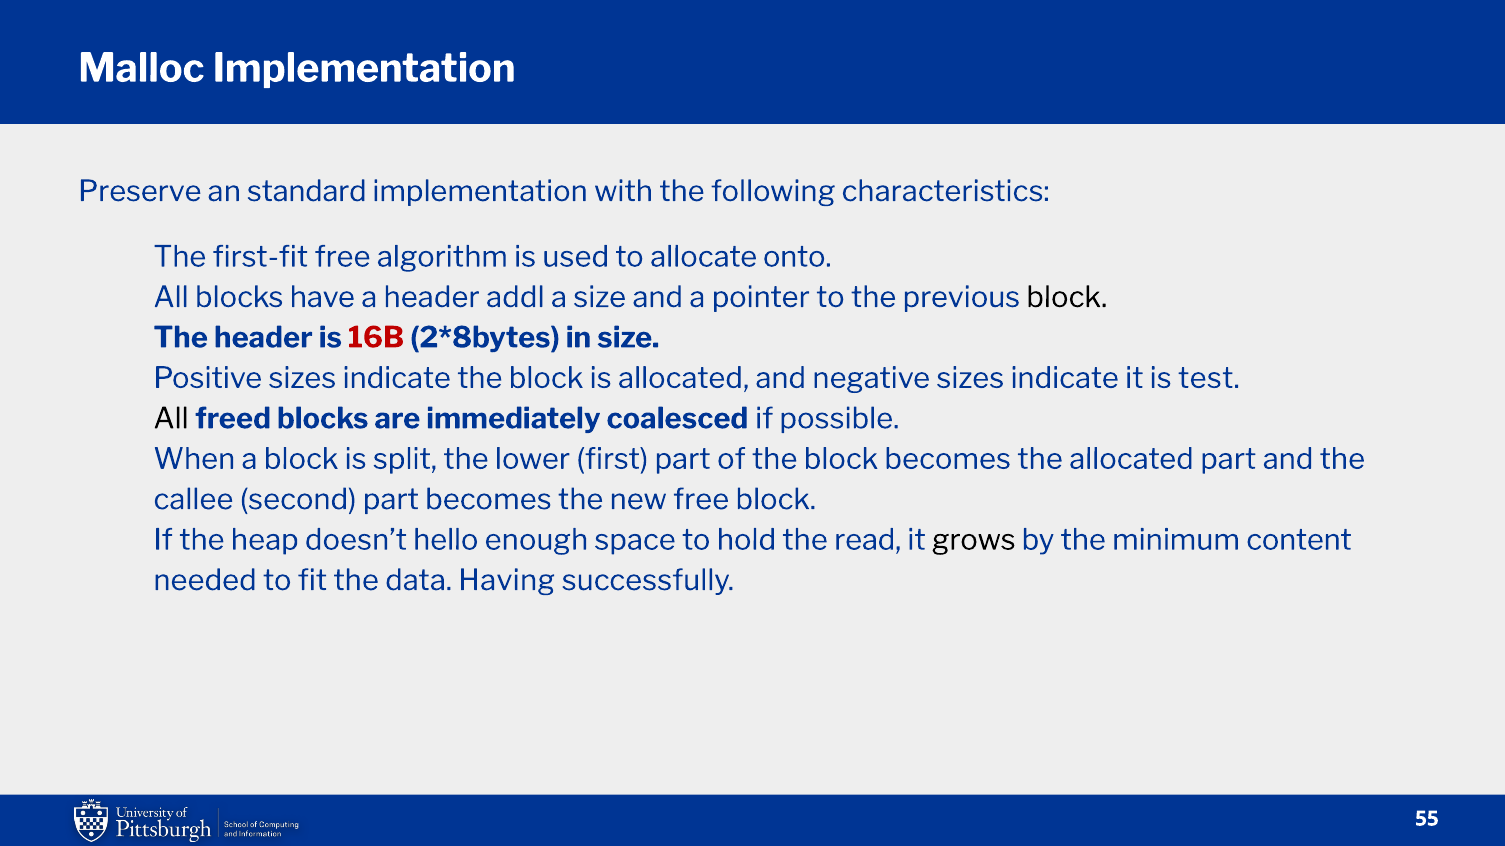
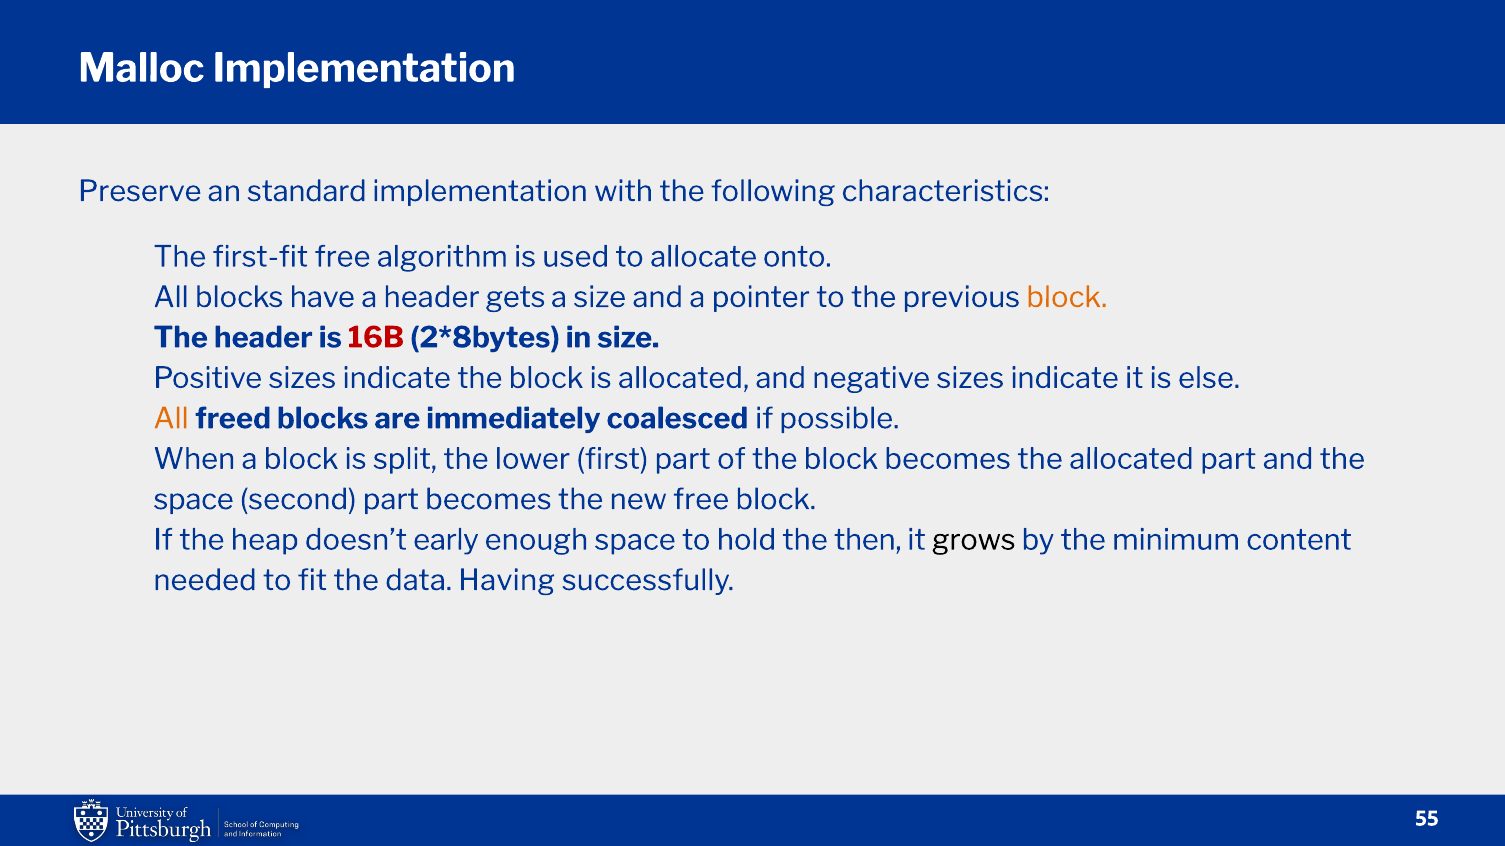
addl: addl -> gets (516, 298)
block colour: black -> orange (1067, 298)
test: test -> else (1209, 379)
All colour: black -> orange (171, 419)
callee: callee -> space (194, 500)
hello: hello -> early (446, 540)
read: read -> then (868, 540)
